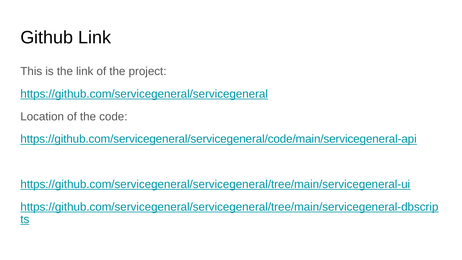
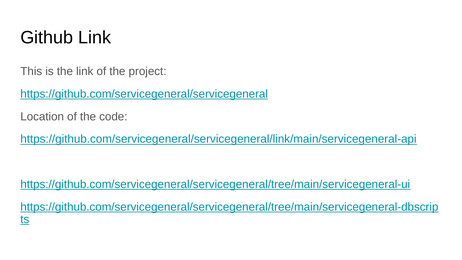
https://github.com/servicegeneral/servicegeneral/code/main/servicegeneral-api: https://github.com/servicegeneral/servicegeneral/code/main/servicegeneral-api -> https://github.com/servicegeneral/servicegeneral/link/main/servicegeneral-api (218, 139)
